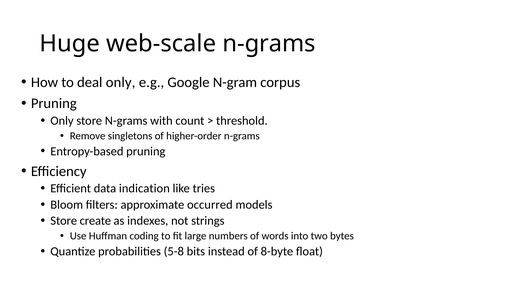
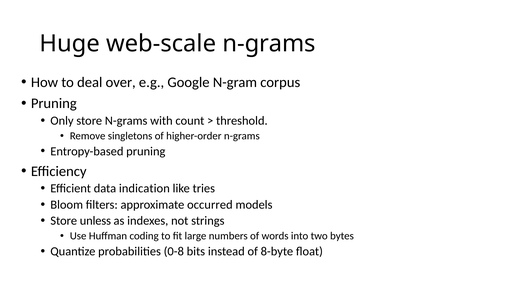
deal only: only -> over (121, 82)
create: create -> unless (95, 221)
5-8: 5-8 -> 0-8 (174, 251)
